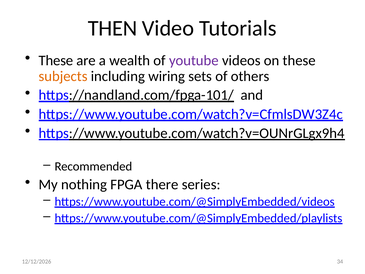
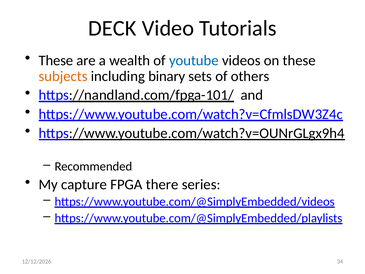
THEN: THEN -> DECK (112, 28)
youtube colour: purple -> blue (194, 60)
wiring: wiring -> binary (167, 76)
nothing: nothing -> capture (84, 184)
